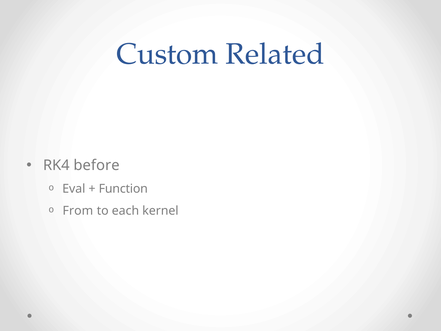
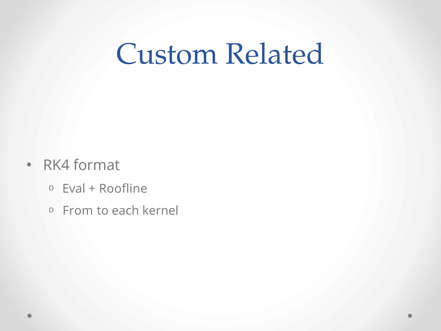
before: before -> format (97, 165)
Function: Function -> Roofline (123, 189)
